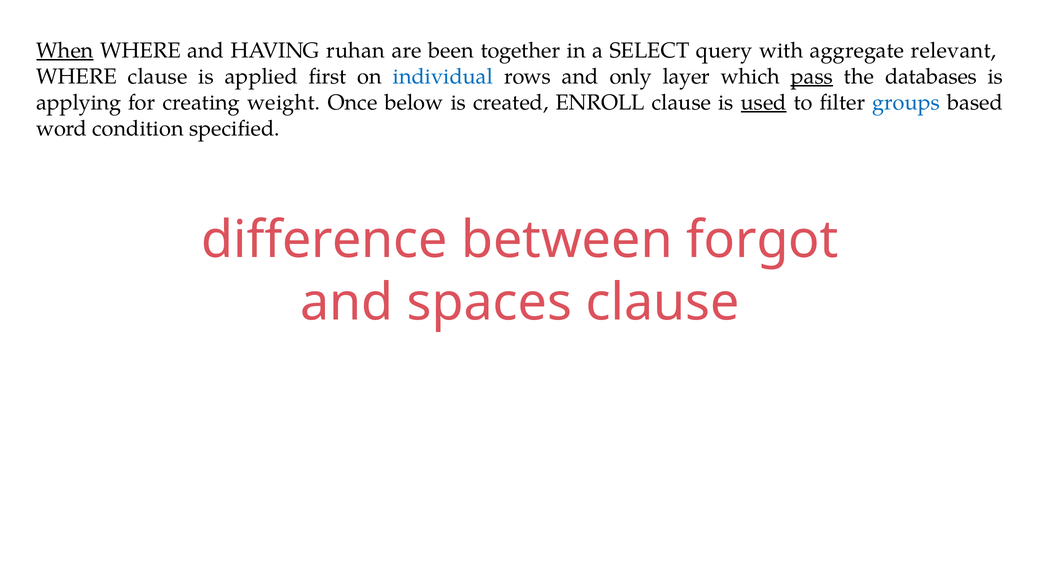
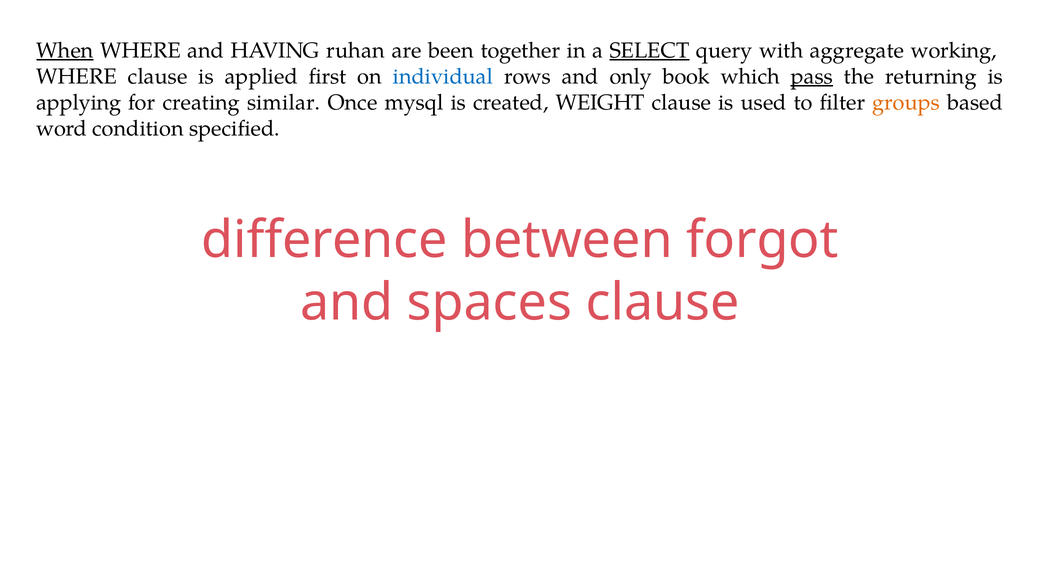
SELECT underline: none -> present (650, 51)
relevant: relevant -> working (954, 51)
layer: layer -> book (686, 77)
databases: databases -> returning (931, 77)
weight: weight -> similar (284, 103)
below: below -> mysql (414, 103)
ENROLL: ENROLL -> WEIGHT (600, 103)
used underline: present -> none (764, 103)
groups colour: blue -> orange (906, 103)
